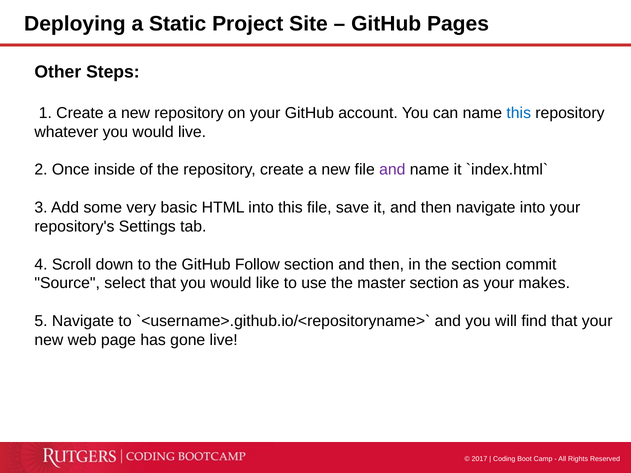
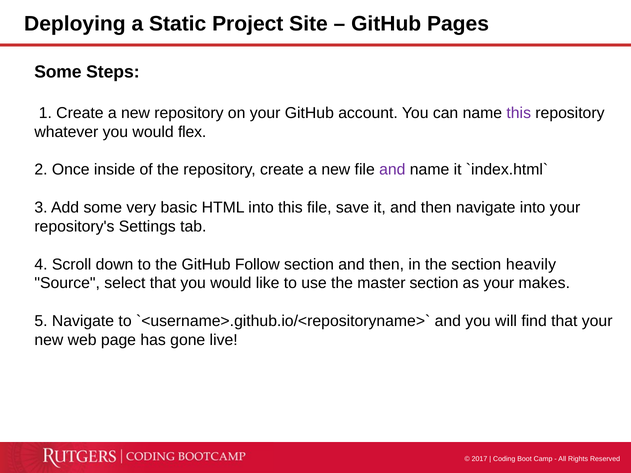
Other: Other -> Some (58, 72)
this colour: blue -> purple (519, 113)
would live: live -> flex (192, 132)
commit: commit -> heavily (531, 264)
